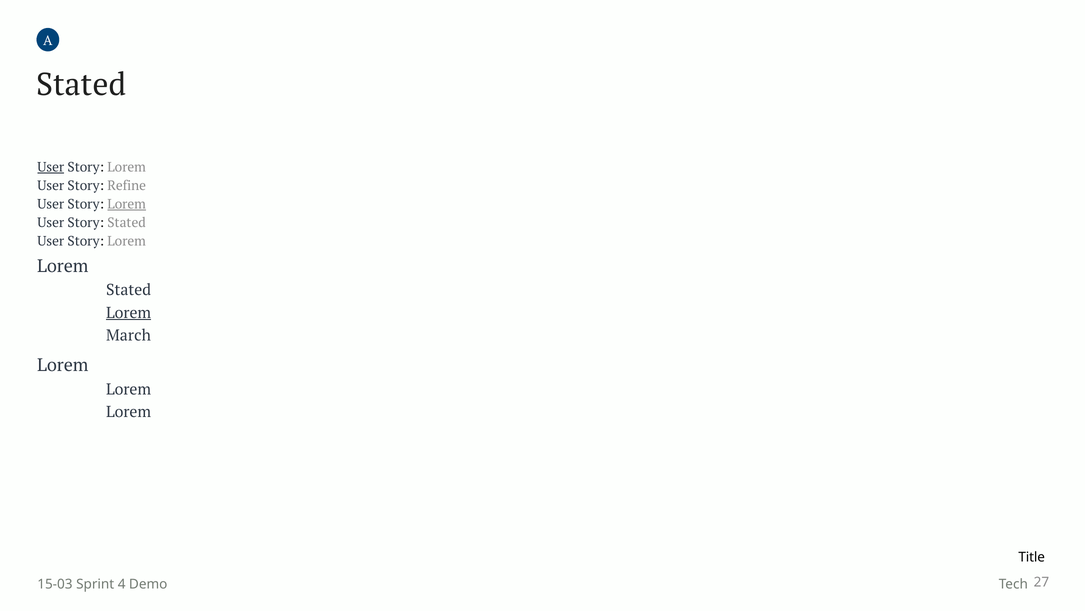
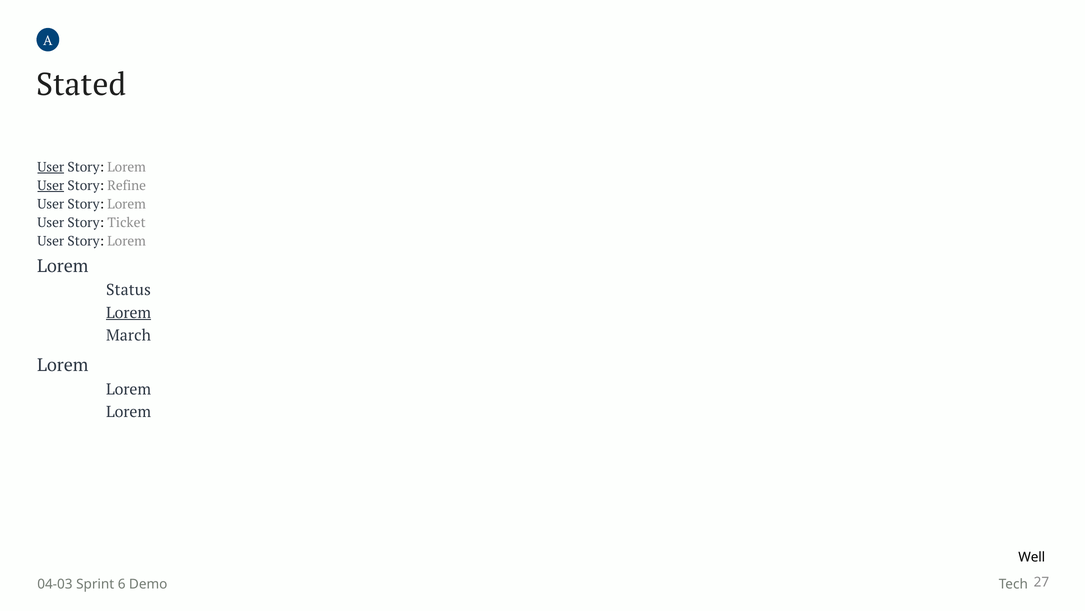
User underline: none -> present (51, 185)
Lorem underline: present -> none (127, 204)
Story Stated: Stated -> Ticket (127, 223)
Stated: Stated -> Status (128, 290)
Title: Title -> Well (1032, 557)
15-03: 15-03 -> 04-03 (55, 583)
4: 4 -> 6 (122, 583)
